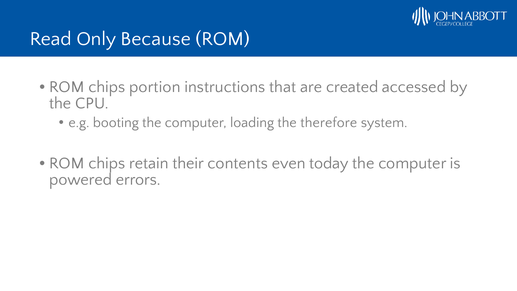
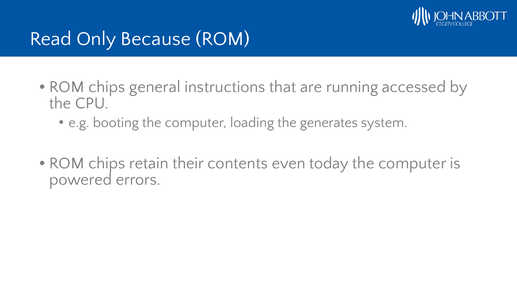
portion: portion -> general (155, 87)
created: created -> running (352, 87)
therefore: therefore -> generates (329, 122)
